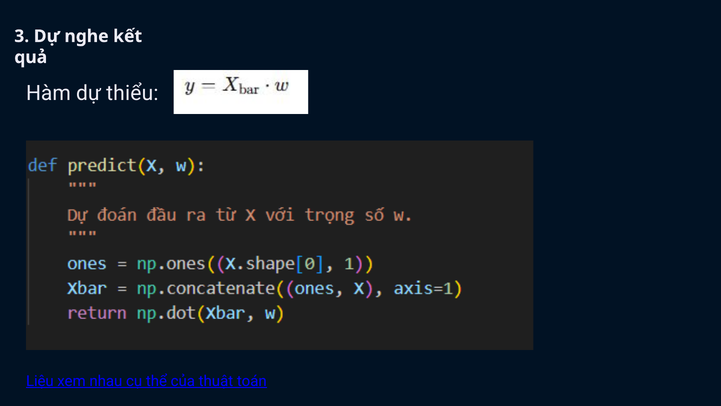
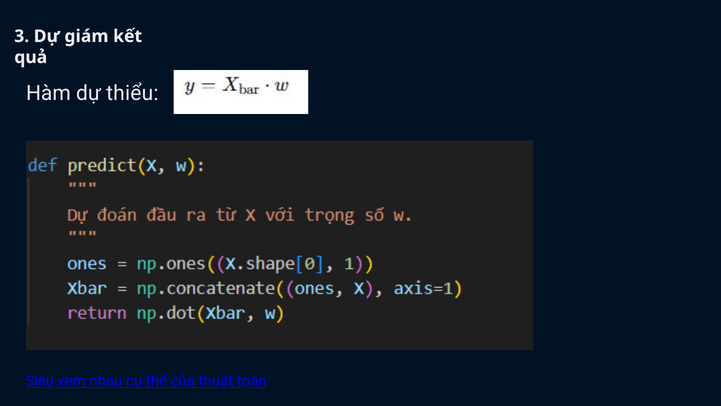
nghe: nghe -> giám (86, 36)
Liệu: Liệu -> Siêu (40, 381)
